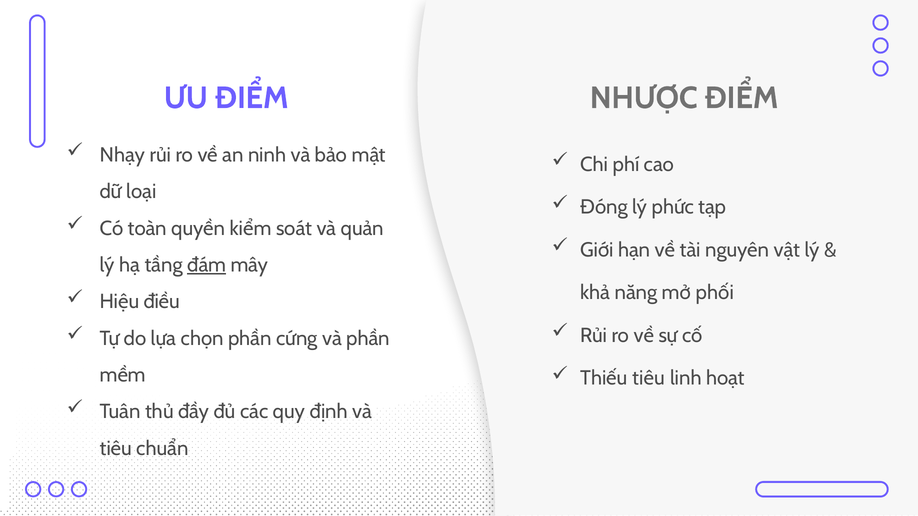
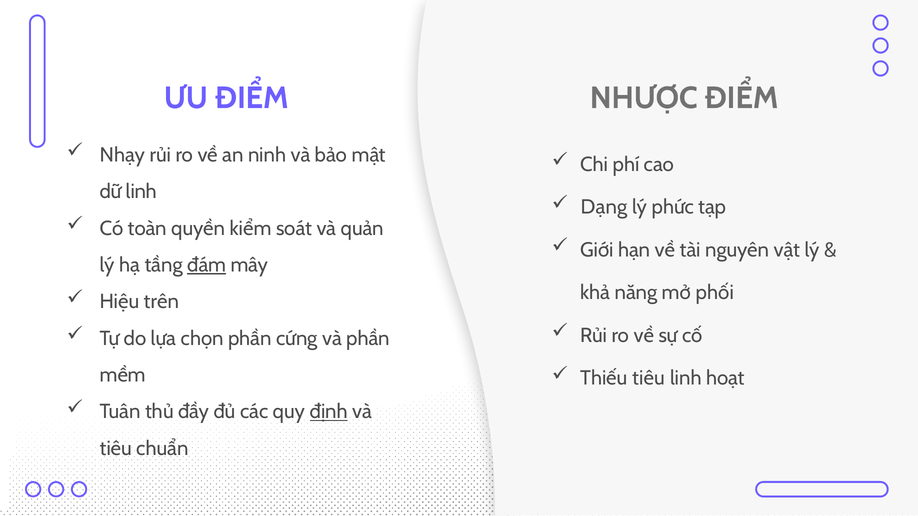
dữ loại: loại -> linh (141, 192)
Đóng: Đóng -> Dạng (604, 207)
điều: điều -> trên (161, 302)
định underline: none -> present (329, 412)
